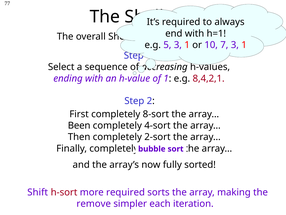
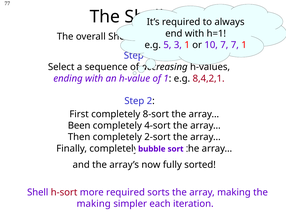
7 3: 3 -> 7 (235, 45)
Shift: Shift -> Shell (38, 192)
remove: remove -> making (94, 203)
